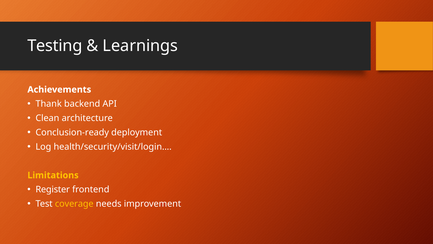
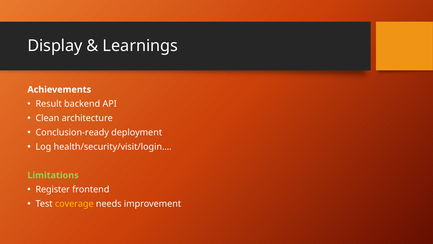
Testing: Testing -> Display (55, 46)
Thank: Thank -> Result (49, 104)
Limitations colour: yellow -> light green (53, 175)
